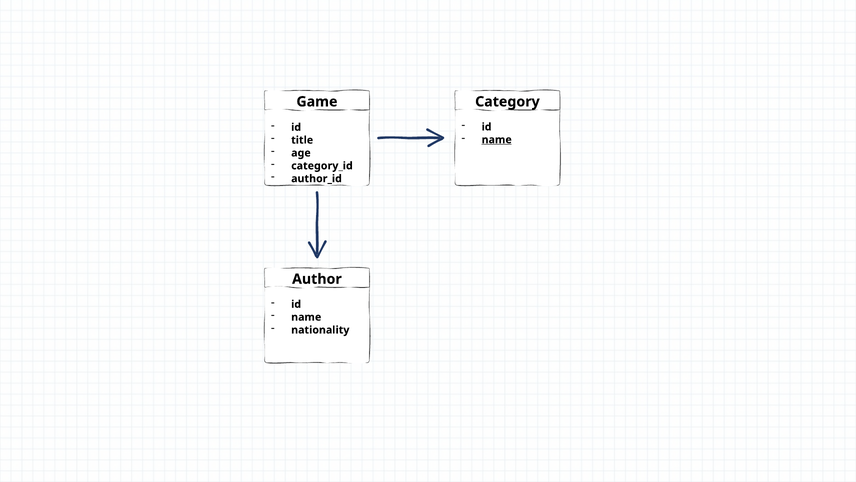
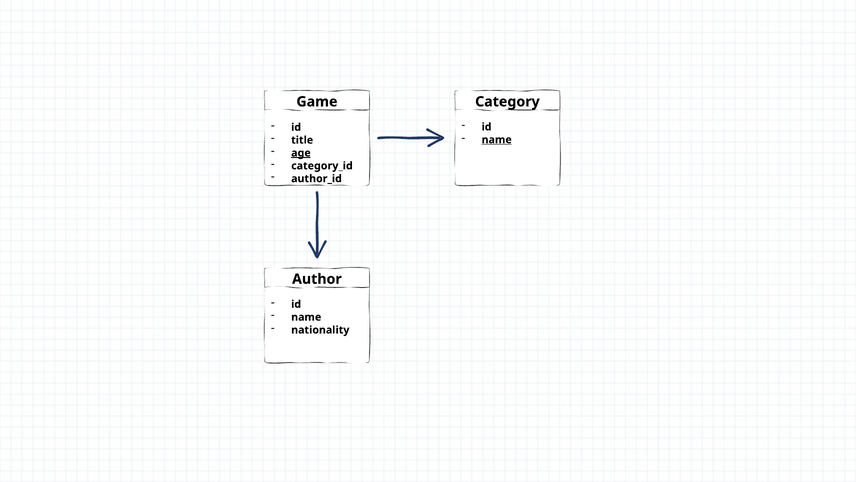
age underline: none -> present (301, 153)
